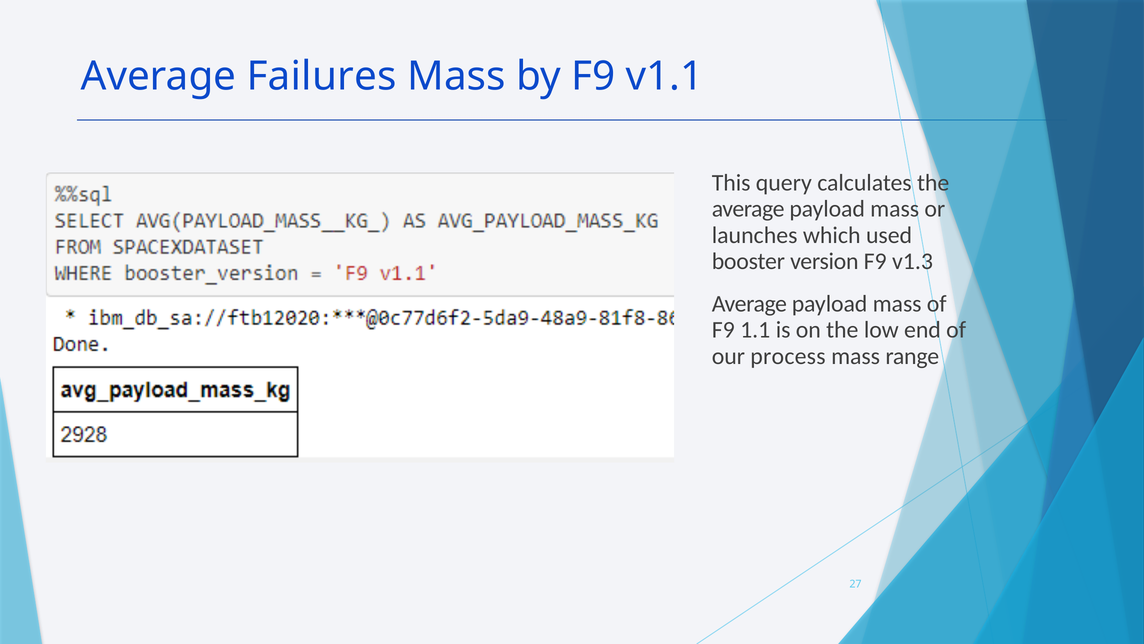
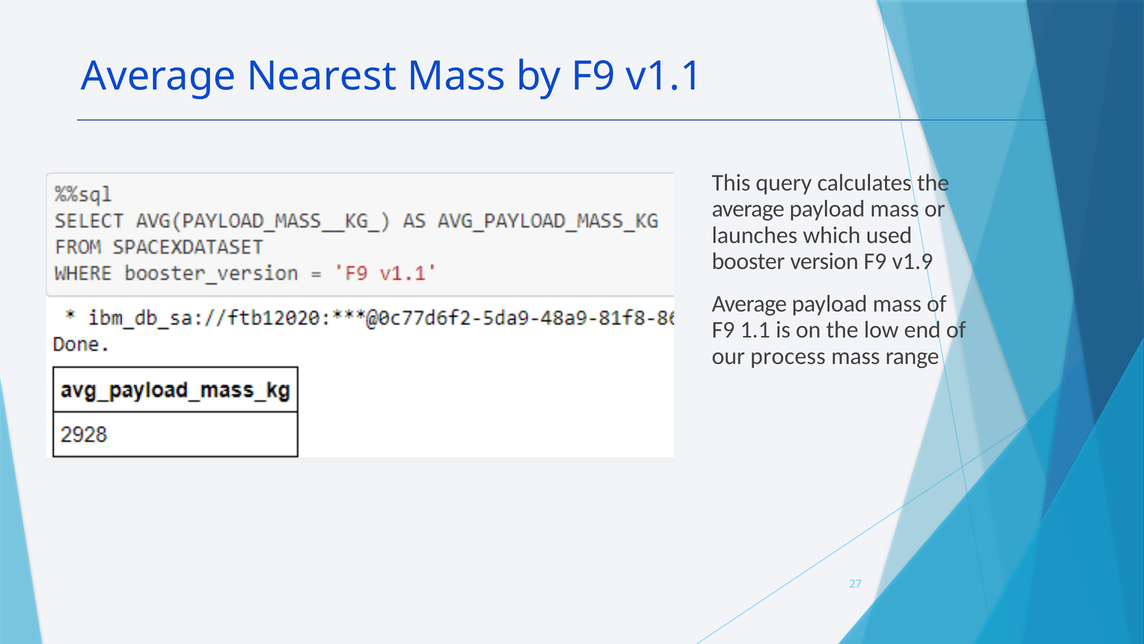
Failures: Failures -> Nearest (322, 76)
v1.3: v1.3 -> v1.9 (913, 261)
